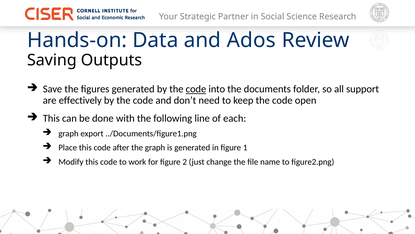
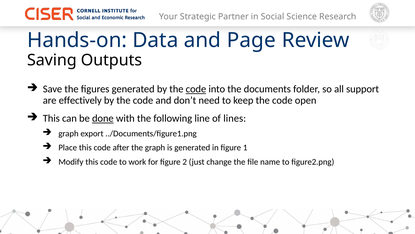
Ados: Ados -> Page (251, 40)
done underline: none -> present (103, 118)
each: each -> lines (235, 118)
